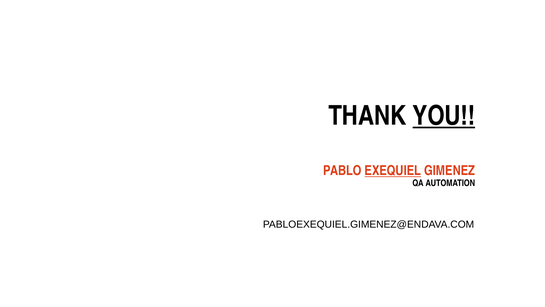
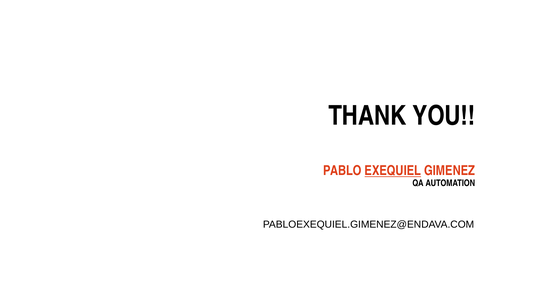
YOU underline: present -> none (444, 116)
